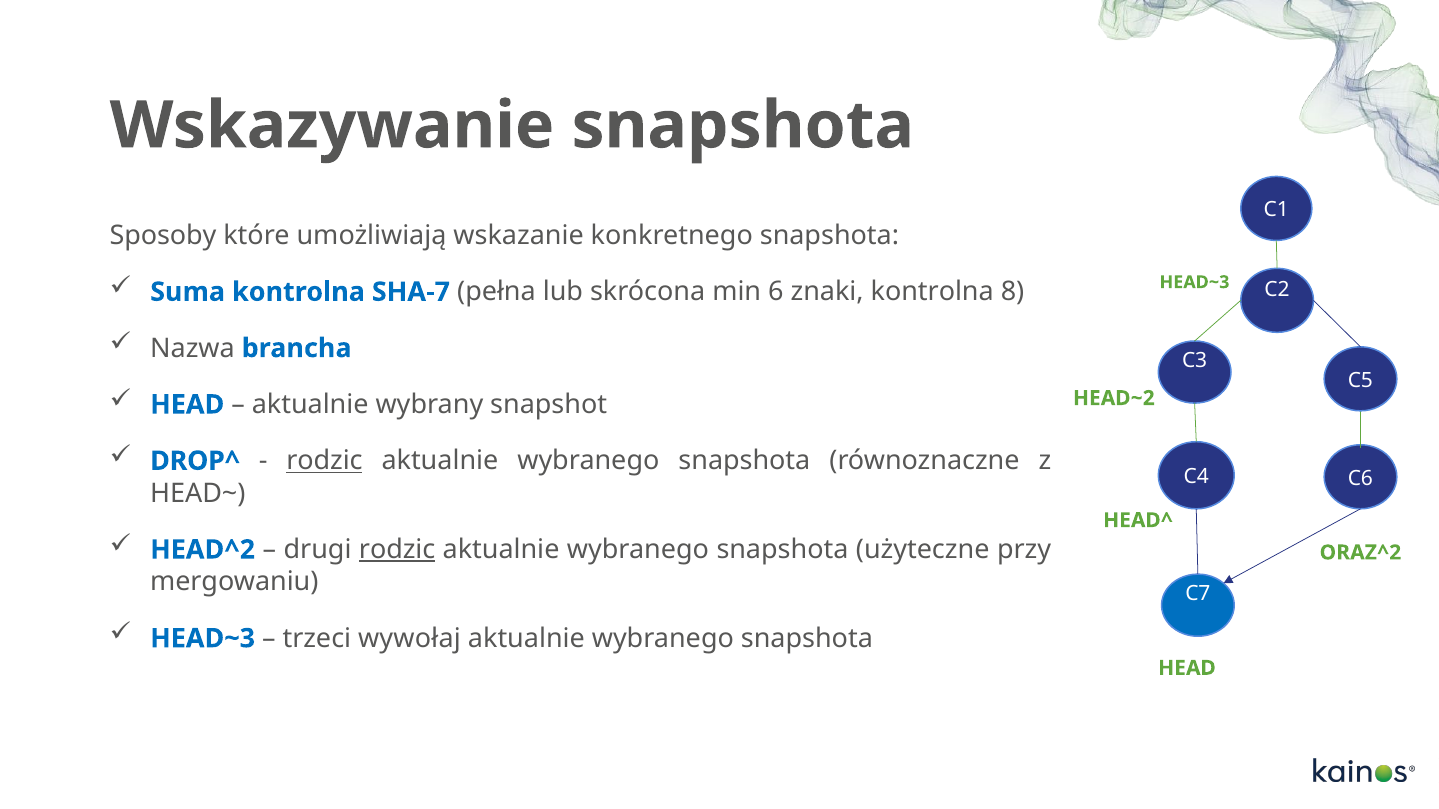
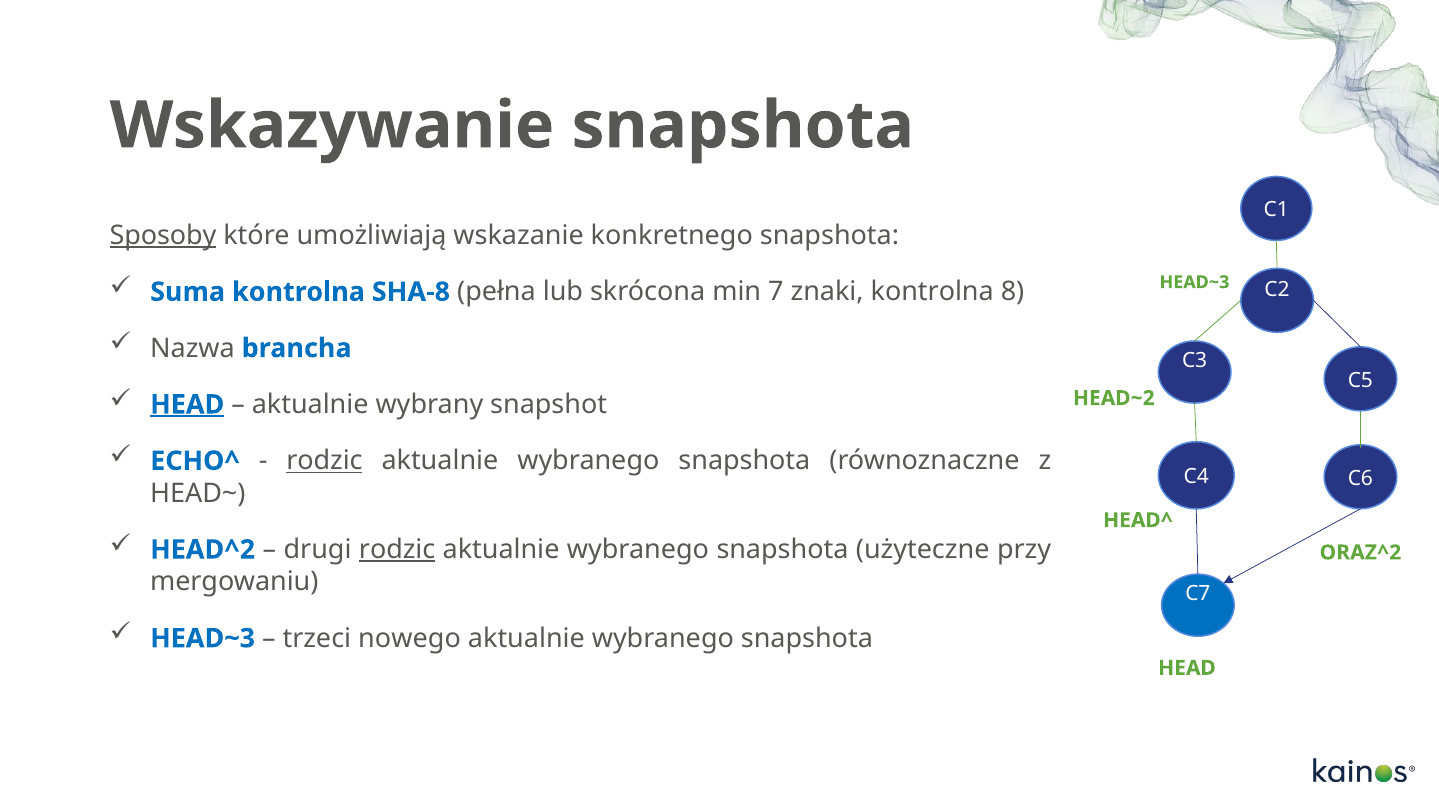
Sposoby underline: none -> present (163, 236)
SHA-7: SHA-7 -> SHA-8 (411, 292)
6: 6 -> 7 (776, 292)
HEAD underline: none -> present (187, 405)
DROP^: DROP^ -> ECHO^ (195, 461)
wywołaj: wywołaj -> nowego (410, 639)
